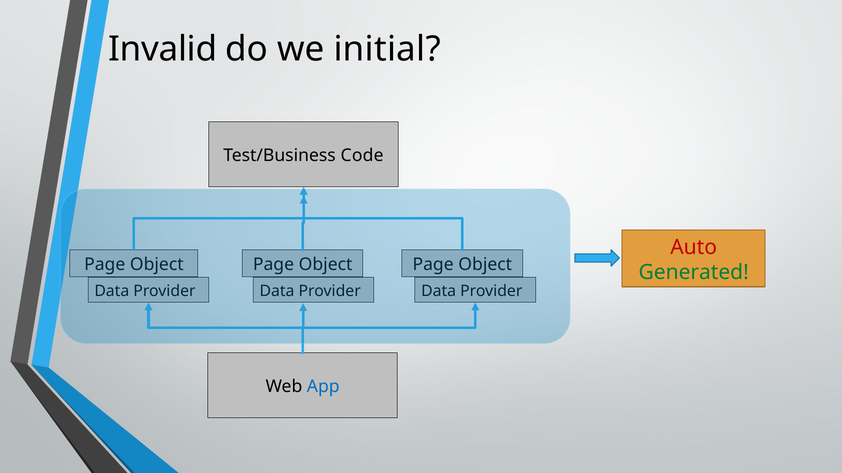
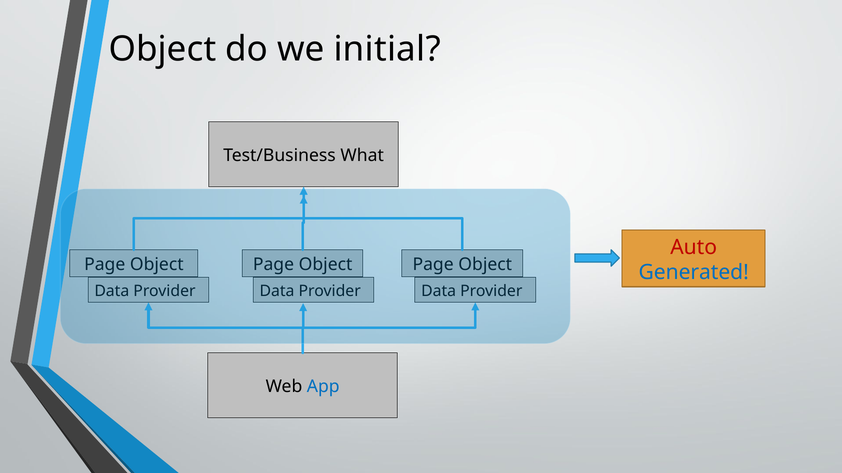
Invalid: Invalid -> Object (163, 49)
Code: Code -> What (362, 156)
Generated colour: green -> blue (694, 273)
